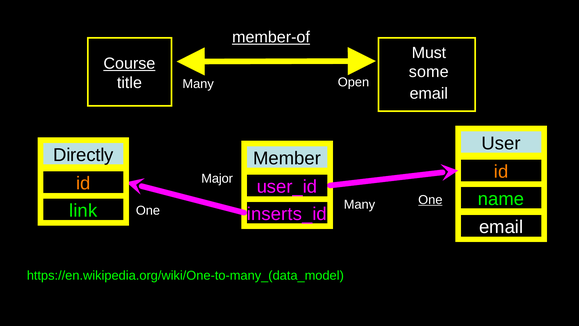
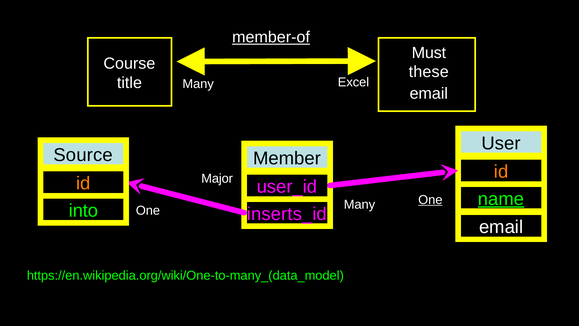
Course underline: present -> none (129, 63)
some: some -> these (429, 72)
Open: Open -> Excel (353, 82)
Directly: Directly -> Source (83, 155)
name underline: none -> present (501, 199)
link: link -> into (83, 211)
